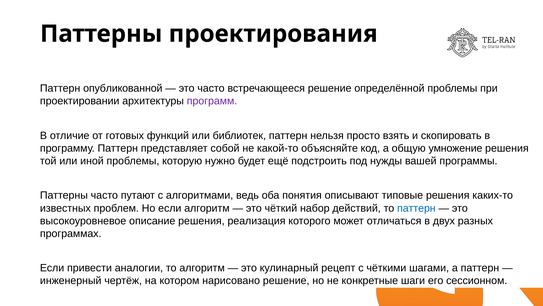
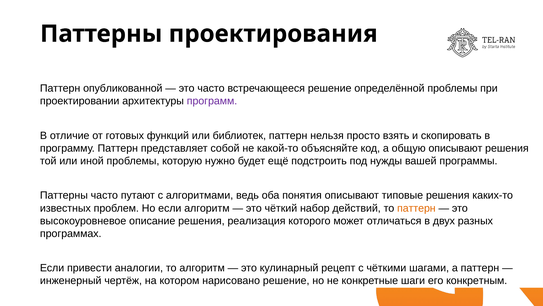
общую умножение: умножение -> описывают (455, 148)
паттерн colour: blue -> orange (416, 208)
сессионном: сессионном -> конкретным (477, 280)
